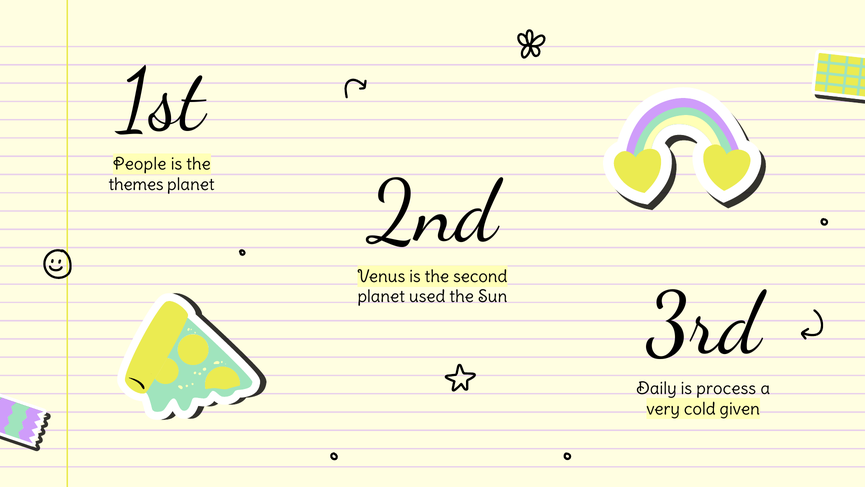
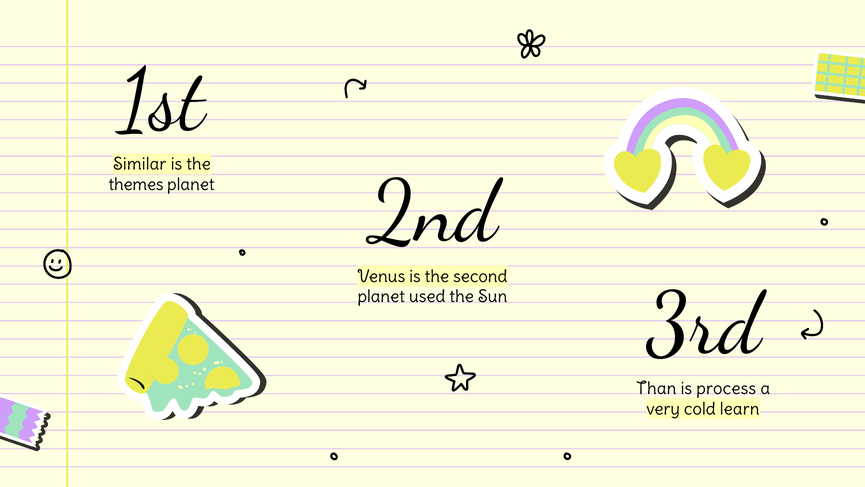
People: People -> Similar (140, 164)
Daily: Daily -> Than (656, 388)
given: given -> learn (740, 409)
